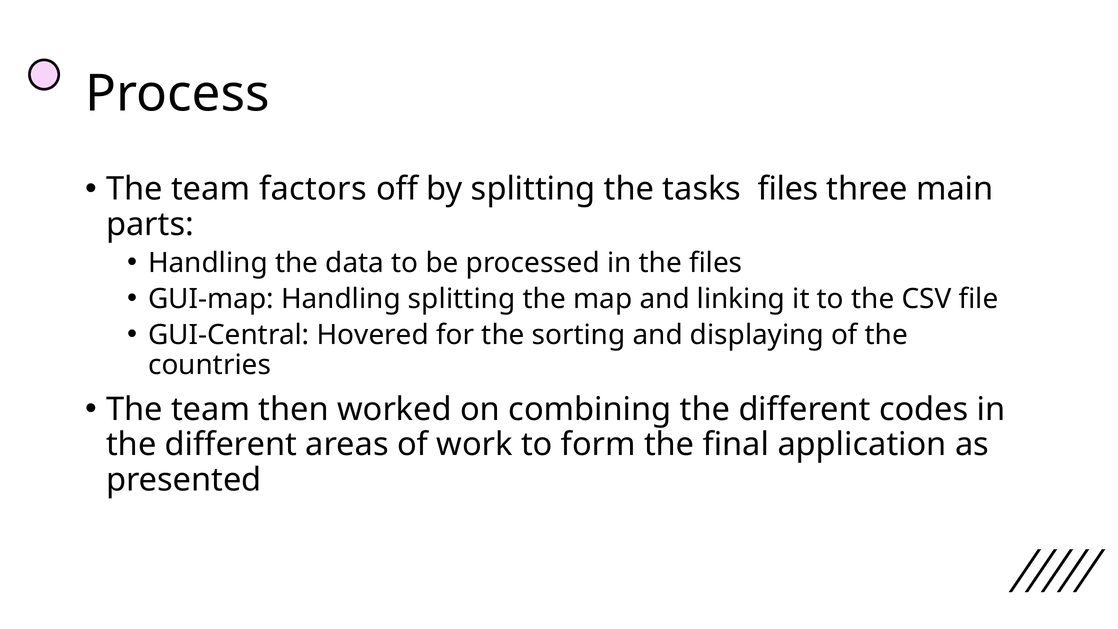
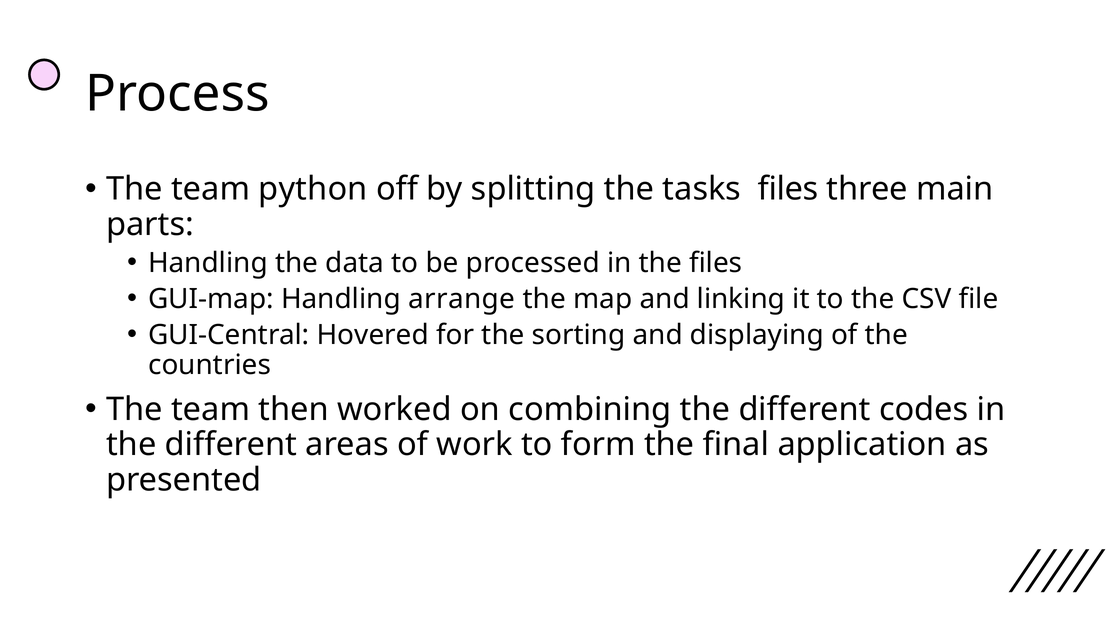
factors: factors -> python (313, 189)
Handling splitting: splitting -> arrange (462, 299)
